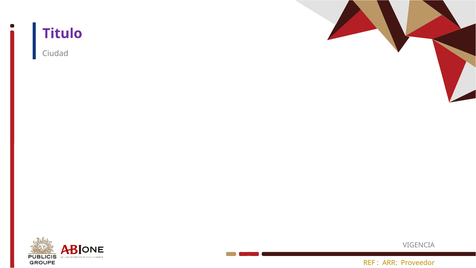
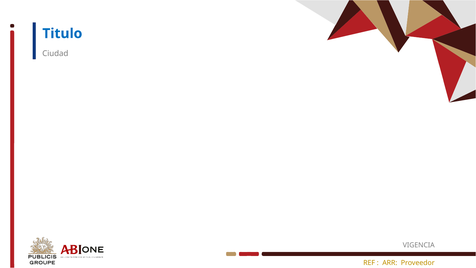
Titulo colour: purple -> blue (62, 33)
